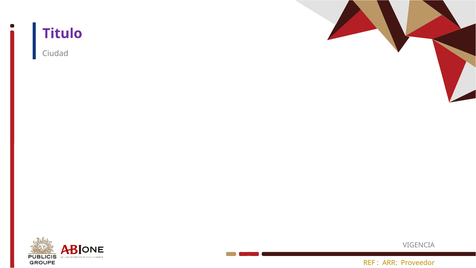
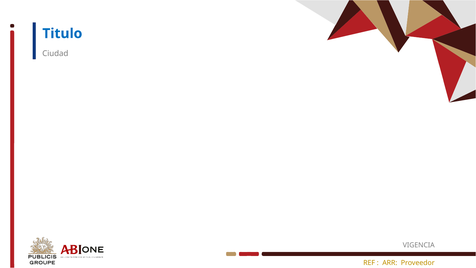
Titulo colour: purple -> blue (62, 33)
